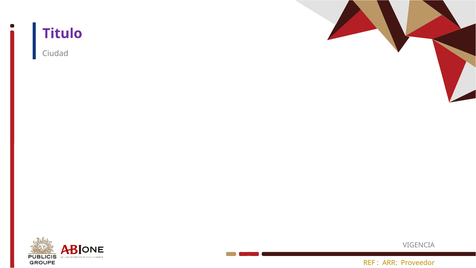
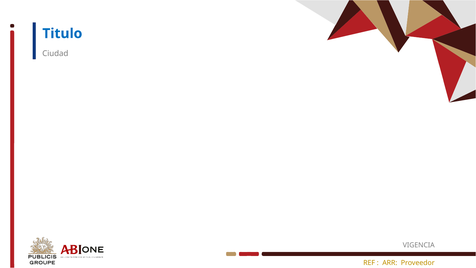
Titulo colour: purple -> blue (62, 33)
